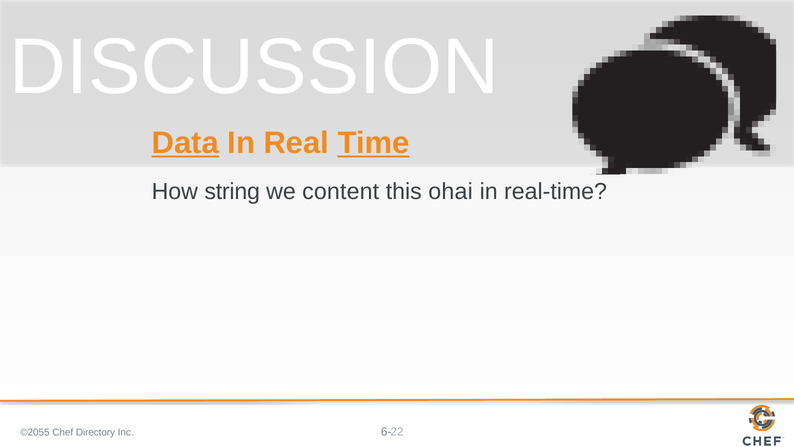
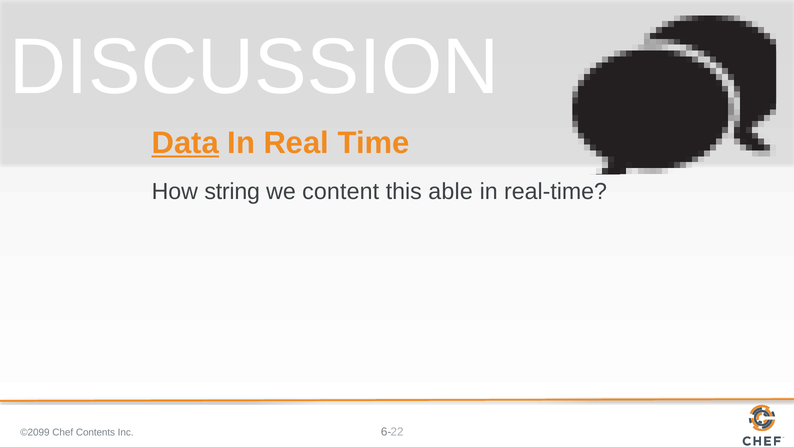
Time underline: present -> none (374, 143)
ohai: ohai -> able (451, 191)
©2055: ©2055 -> ©2099 (35, 432)
Directory: Directory -> Contents (95, 432)
